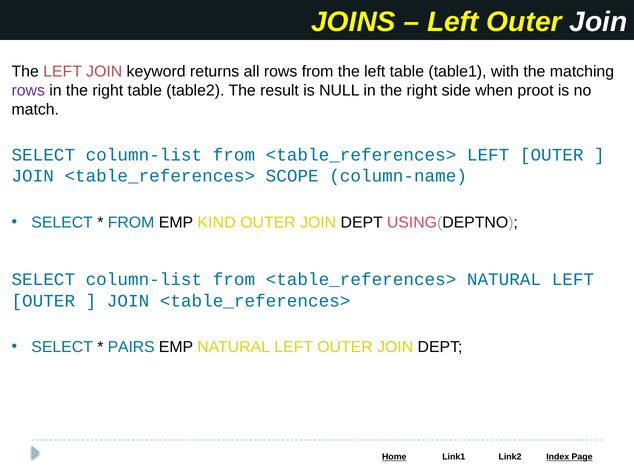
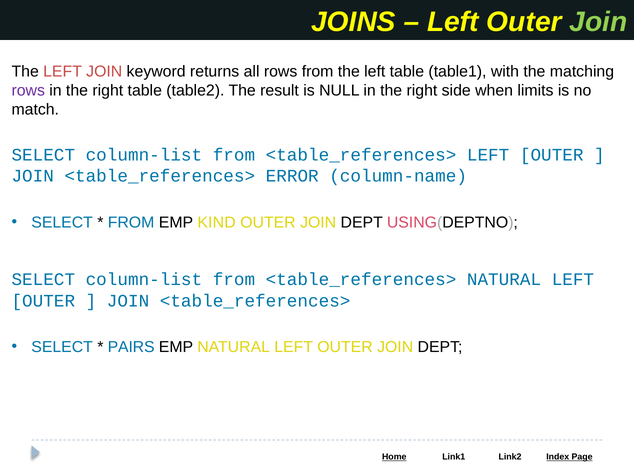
Join colour: white -> light green (598, 22)
proot: proot -> limits (535, 91)
SCOPE: SCOPE -> ERROR (292, 176)
